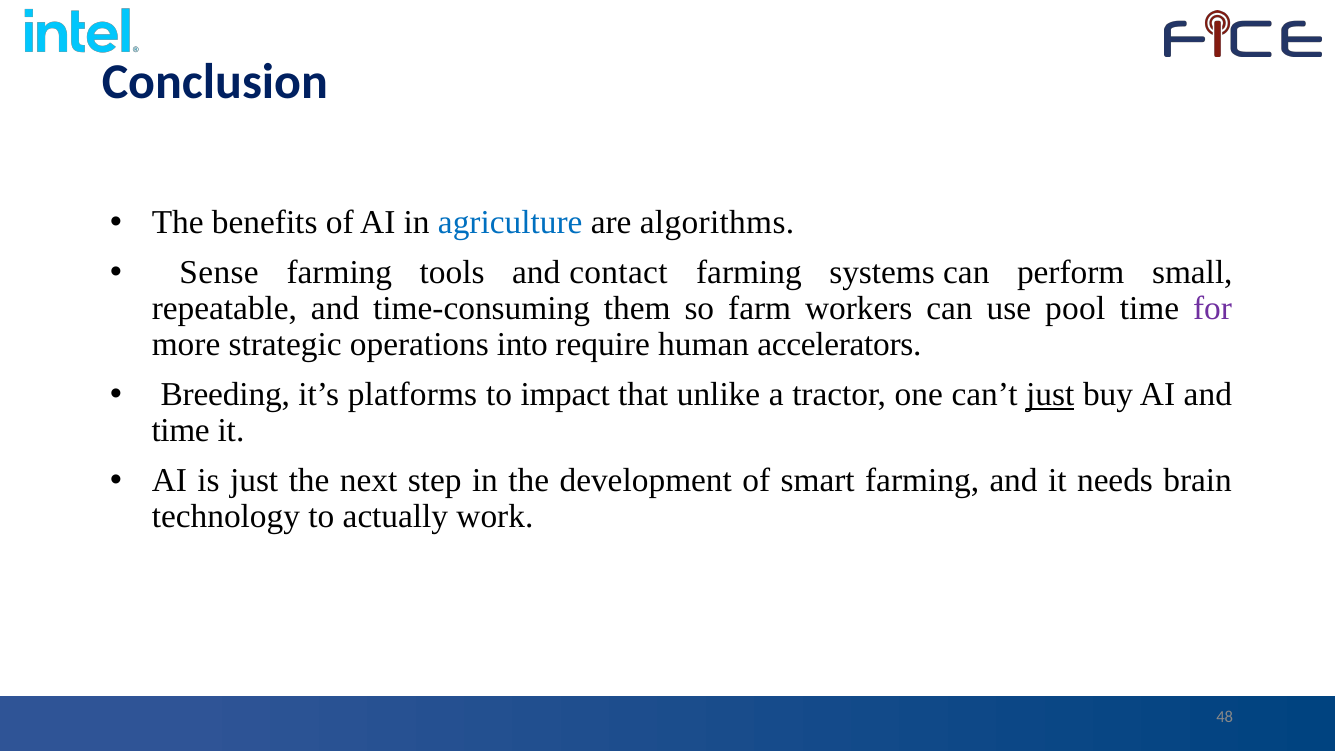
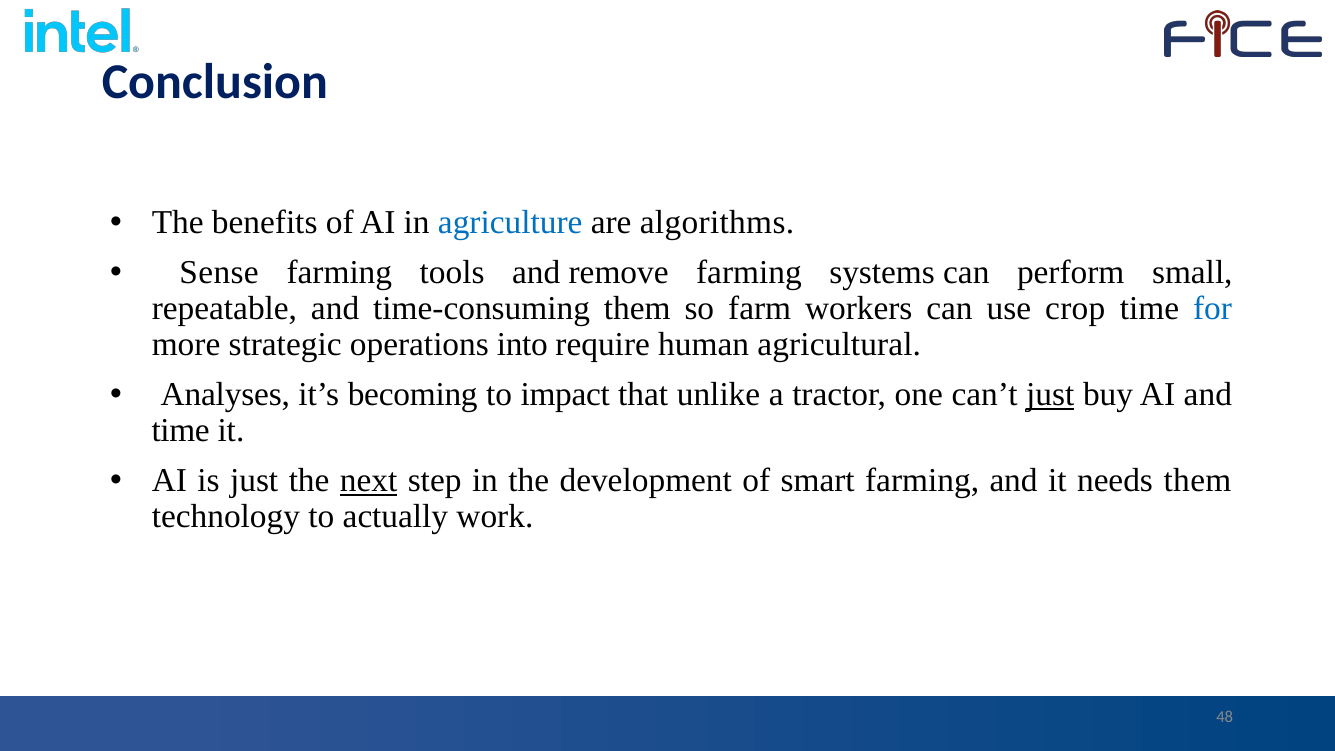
contact: contact -> remove (619, 273)
pool: pool -> crop (1075, 309)
for colour: purple -> blue (1213, 309)
accelerators: accelerators -> agricultural (839, 345)
Breeding: Breeding -> Analyses (225, 395)
platforms: platforms -> becoming (413, 395)
next underline: none -> present (369, 481)
needs brain: brain -> them (1197, 481)
